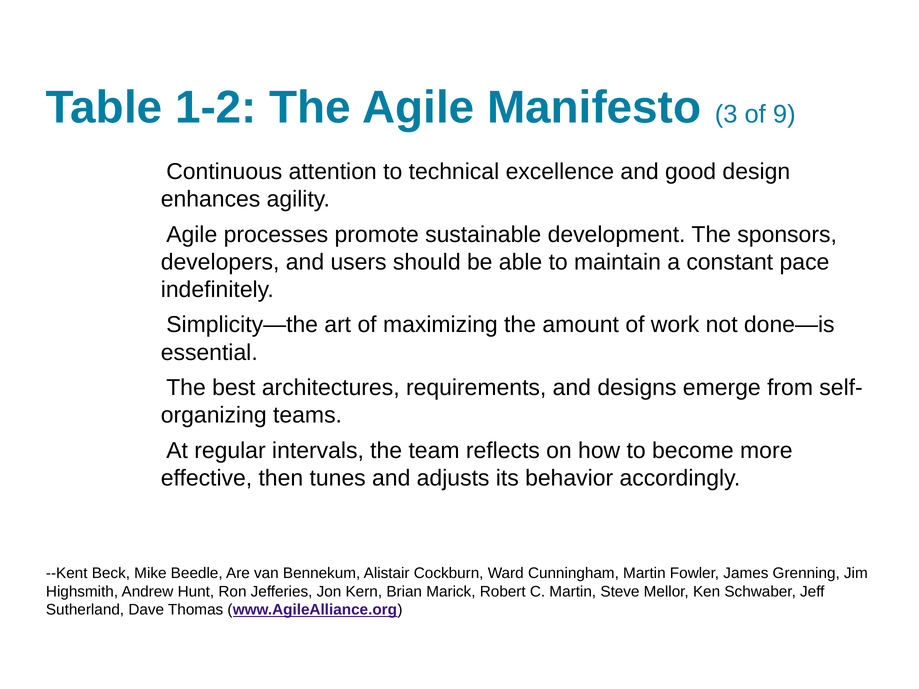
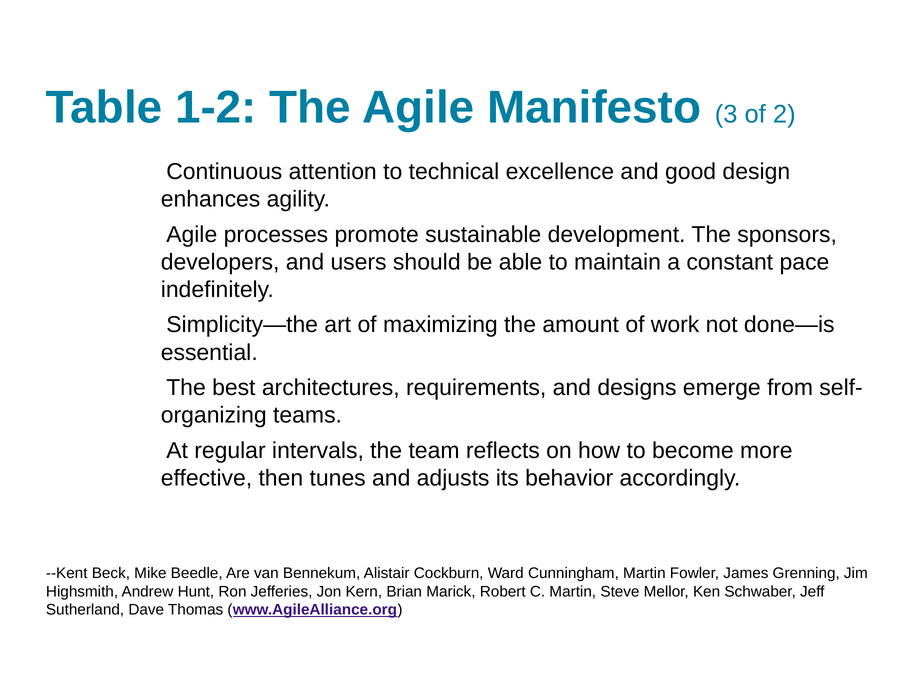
9: 9 -> 2 (784, 114)
